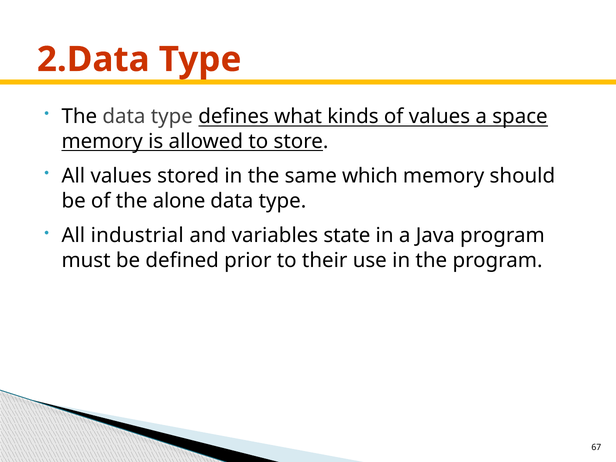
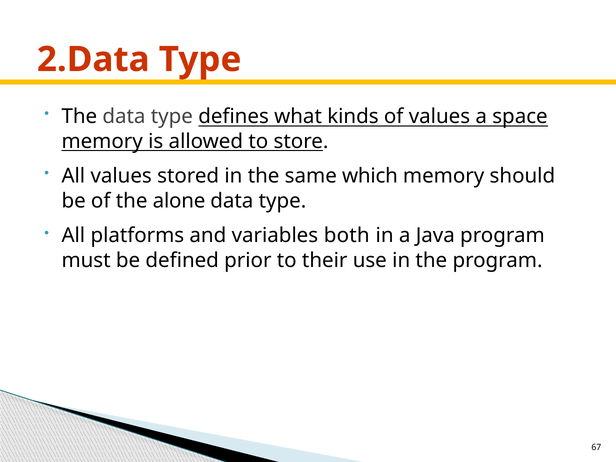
industrial: industrial -> platforms (137, 236)
state: state -> both (347, 236)
